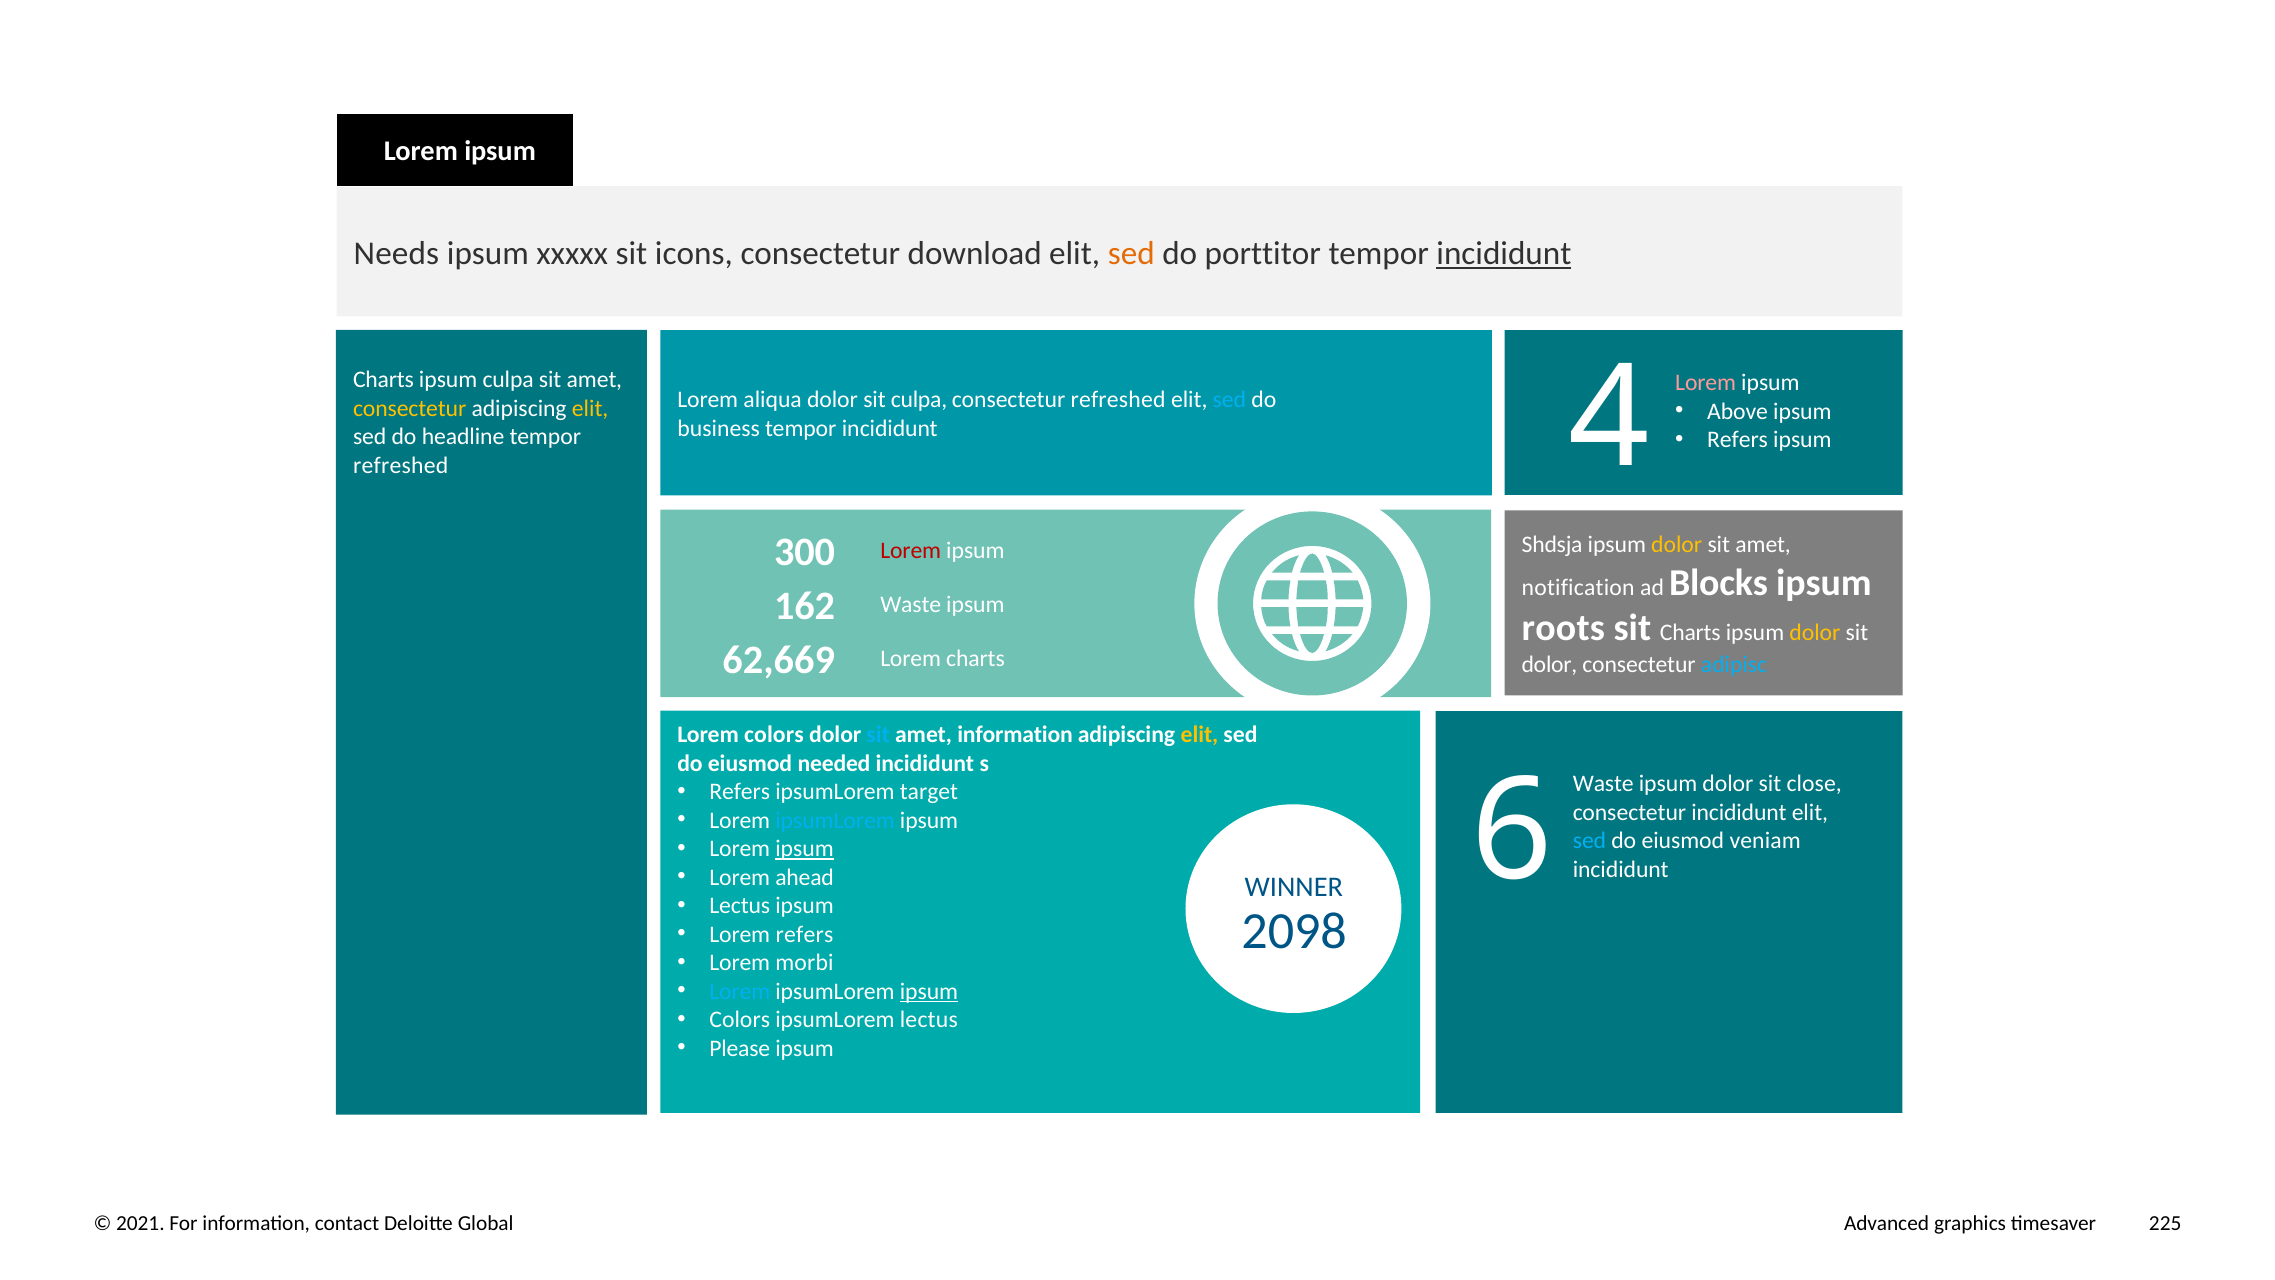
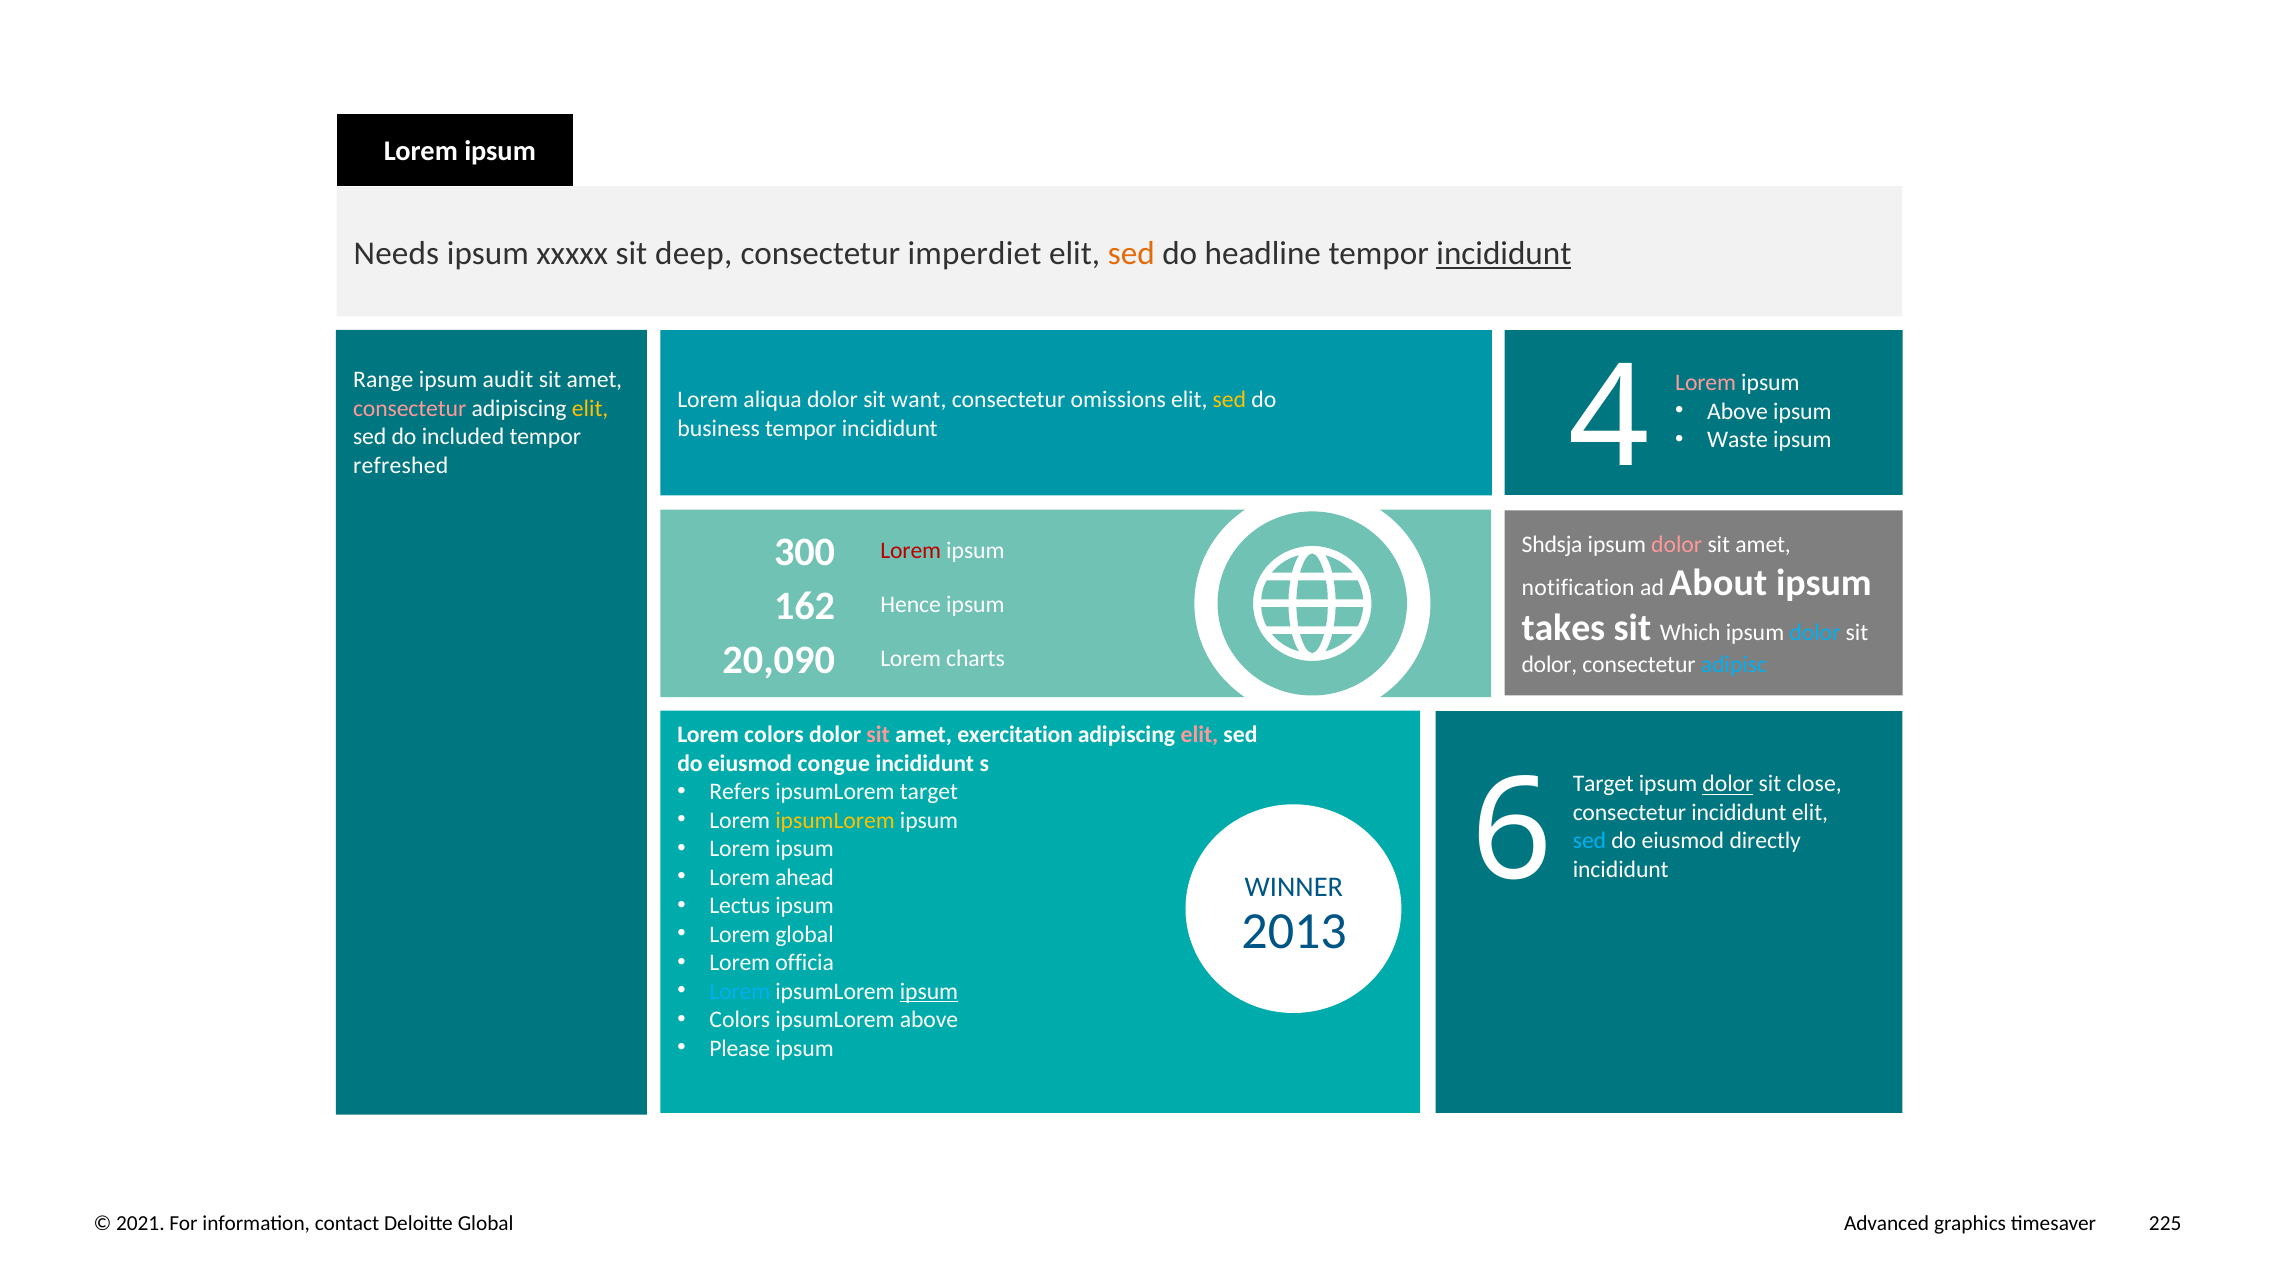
icons: icons -> deep (694, 254)
download: download -> imperdiet (975, 254)
porttitor: porttitor -> headline (1263, 254)
Charts: Charts -> Range (383, 380)
ipsum culpa: culpa -> audit (508, 380)
sit culpa: culpa -> want (919, 400)
consectetur refreshed: refreshed -> omissions (1118, 400)
sed colour: light blue -> yellow (1229, 400)
consectetur colour: yellow -> pink (410, 408)
headline: headline -> included (463, 437)
Refers: Refers -> Waste (1738, 440)
dolor colour: yellow -> pink (1677, 545)
Blocks: Blocks -> About (1718, 583)
162 Waste: Waste -> Hence (911, 605)
roots: roots -> takes (1563, 628)
sit Charts: Charts -> Which (1690, 633)
dolor colour: yellow -> light blue (1815, 633)
62,669: 62,669 -> 20,090 (779, 660)
sit colour: light blue -> pink (878, 735)
amet information: information -> exercitation (1015, 735)
elit colour: yellow -> pink (1199, 735)
needed: needed -> congue (834, 763)
Waste: Waste -> Target (1603, 784)
dolor underline: none -> present (1728, 784)
ipsumLorem colour: light blue -> yellow (835, 820)
veniam: veniam -> directly (1765, 841)
ipsum underline: present -> none (805, 849)
2098: 2098 -> 2013 (1294, 931)
Lorem refers: refers -> global (805, 934)
morbi: morbi -> officia (805, 963)
ipsumLorem lectus: lectus -> above (929, 1020)
